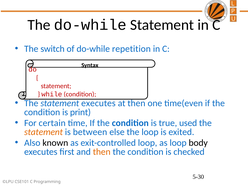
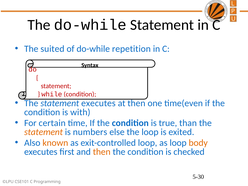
switch: switch -> suited (52, 49)
print: print -> with (80, 112)
used: used -> than (188, 123)
between: between -> numbers (90, 132)
known colour: black -> orange (55, 143)
body colour: black -> orange (198, 143)
